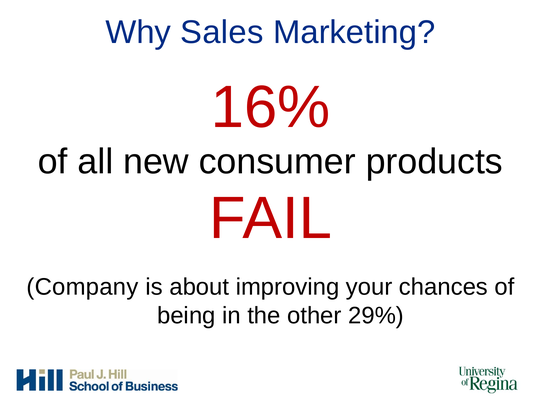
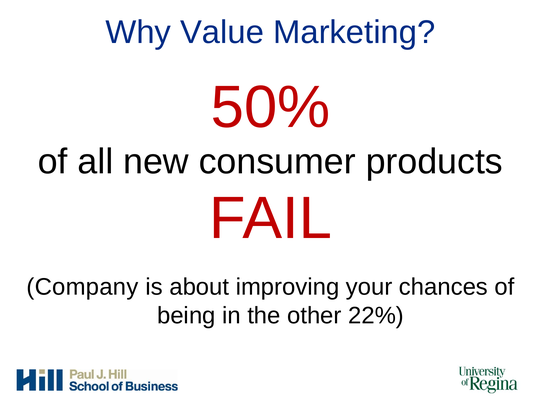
Sales: Sales -> Value (222, 32)
16%: 16% -> 50% (271, 108)
29%: 29% -> 22% (376, 316)
